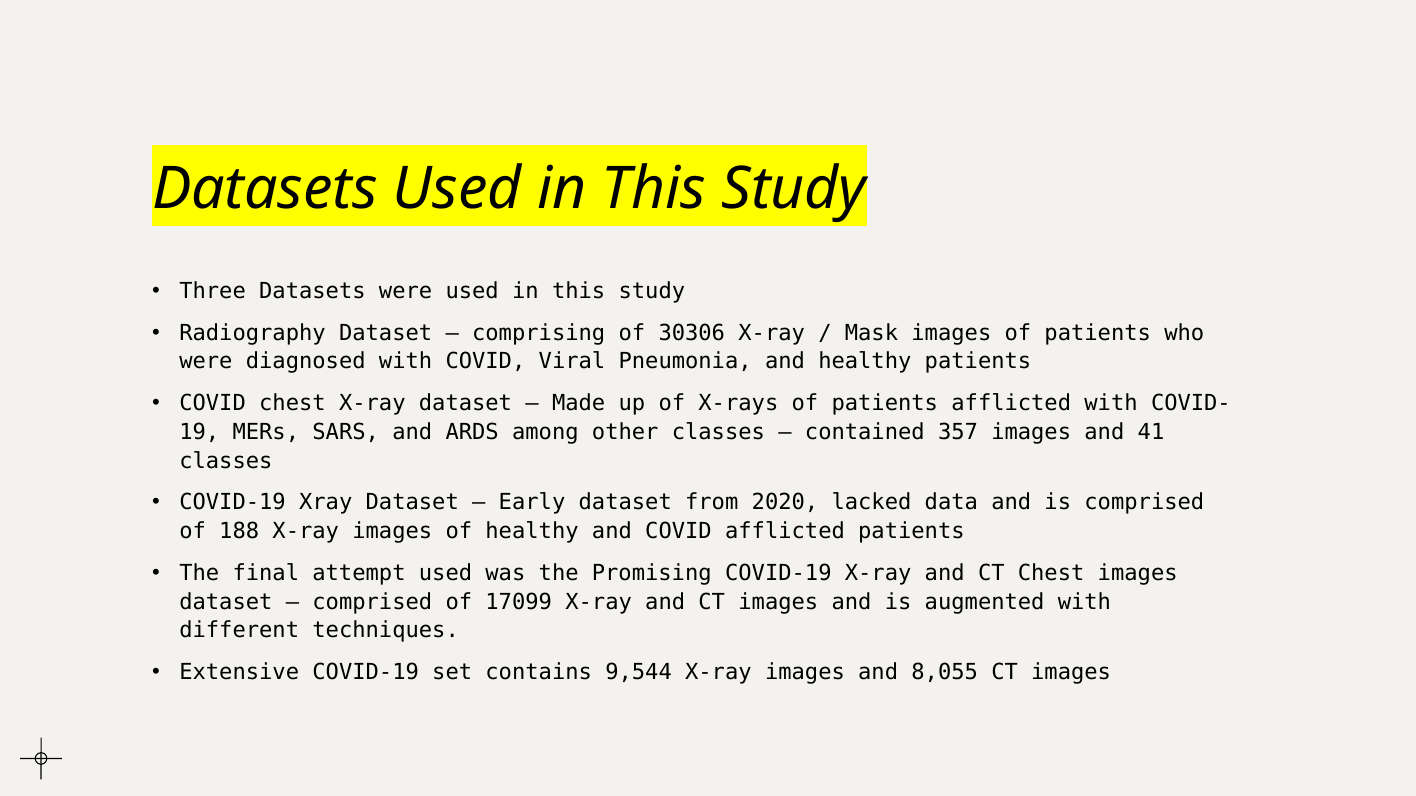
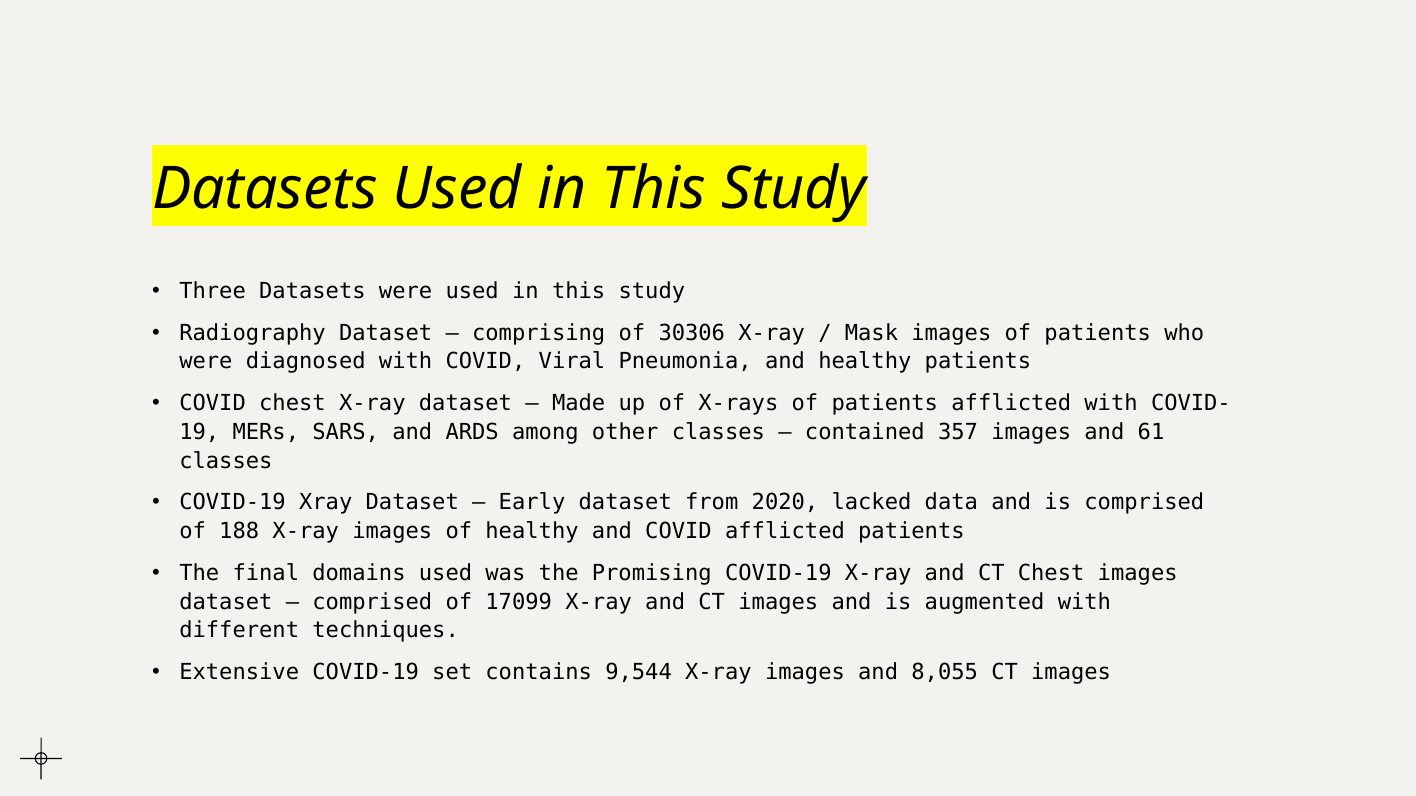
41: 41 -> 61 (1151, 432)
attempt: attempt -> domains (359, 573)
